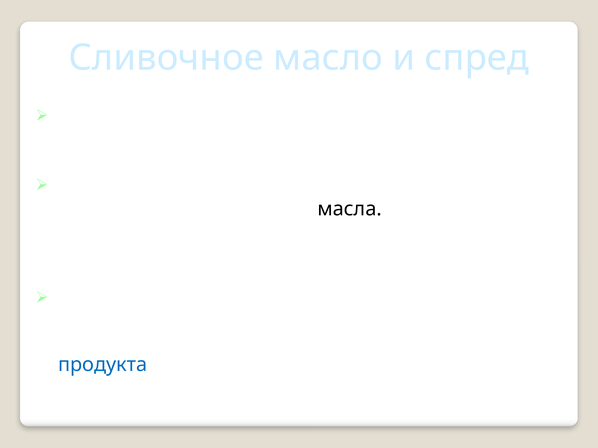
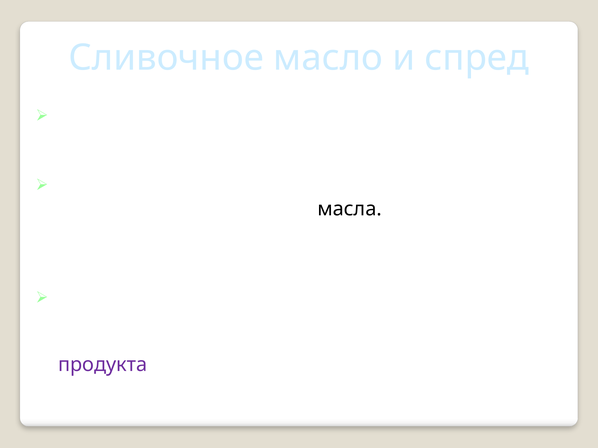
продукта colour: blue -> purple (103, 365)
